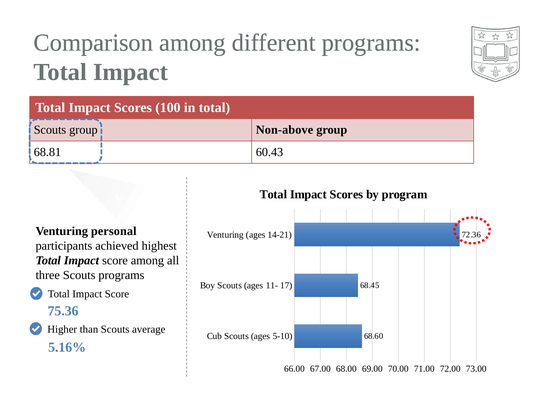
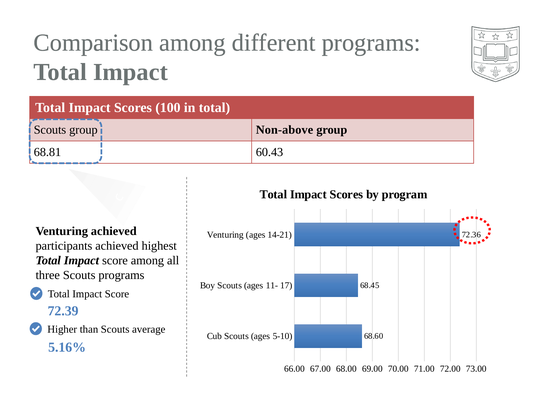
Venturing personal: personal -> achieved (114, 231)
75.36: 75.36 -> 72.39 (63, 311)
